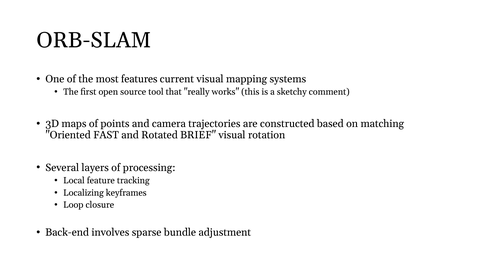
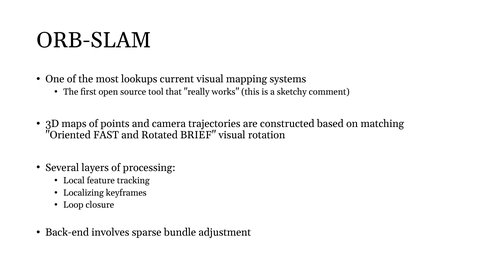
features: features -> lookups (139, 79)
